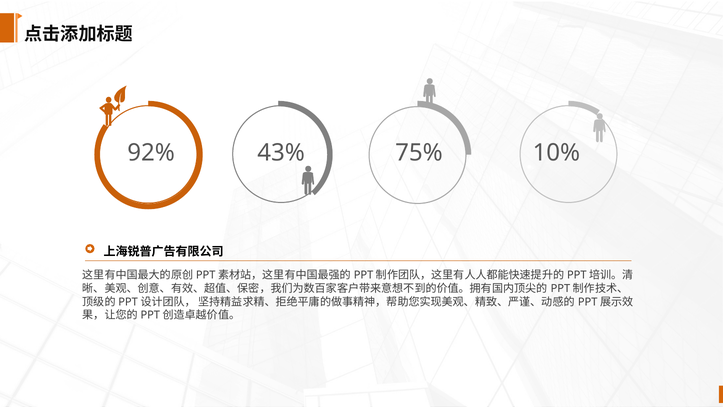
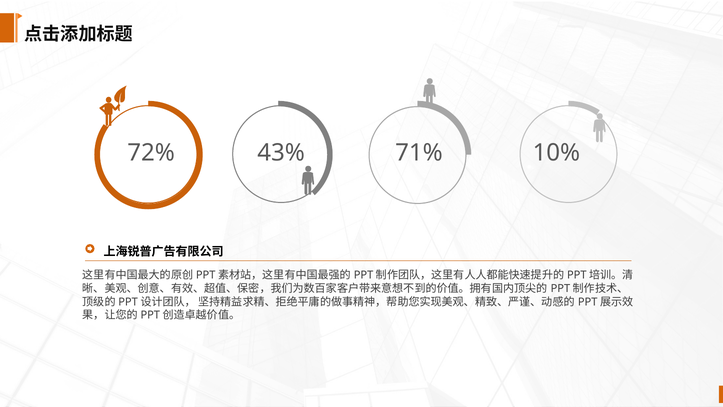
92%: 92% -> 72% (151, 153)
75%: 75% -> 71% (419, 153)
